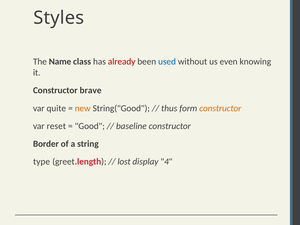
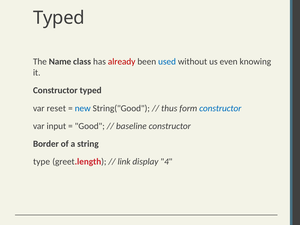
Styles: Styles -> Typed (59, 18)
Constructor brave: brave -> typed (91, 90)
quite: quite -> reset (56, 108)
new colour: orange -> blue (83, 108)
constructor colour: orange -> blue (220, 108)
reset: reset -> input (56, 126)
lost: lost -> link (124, 162)
